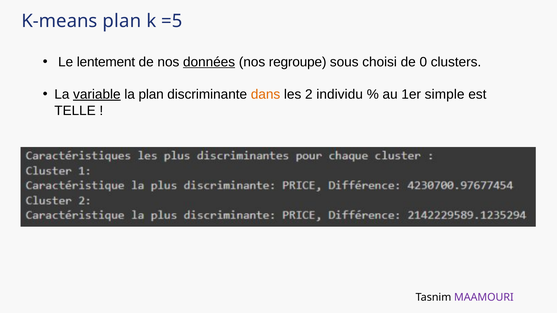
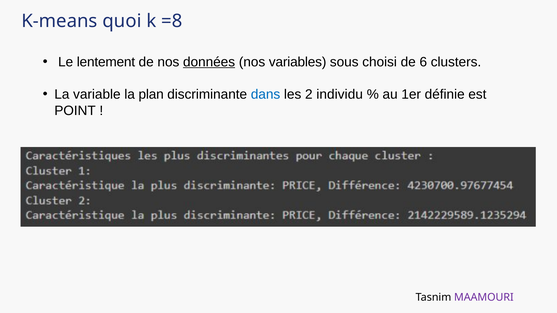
K-means plan: plan -> quoi (122, 21)
=5: =5 -> =8 (172, 21)
regroupe: regroupe -> variables (298, 62)
0: 0 -> 6 (423, 62)
variable underline: present -> none (97, 94)
dans colour: orange -> blue (266, 94)
simple: simple -> définie (445, 94)
TELLE: TELLE -> POINT (75, 111)
